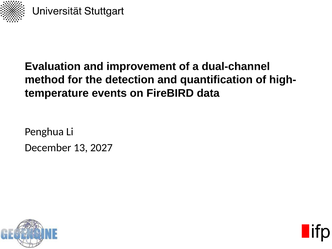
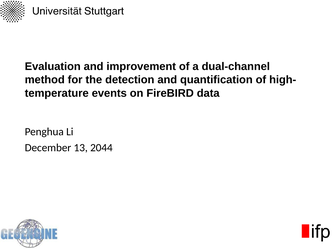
2027: 2027 -> 2044 (101, 148)
